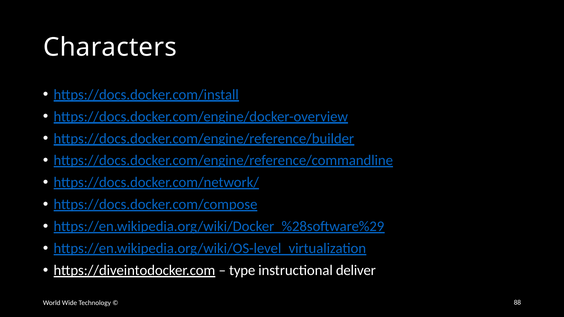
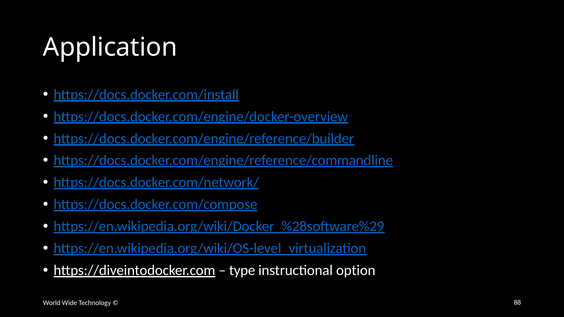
Characters: Characters -> Application (110, 47)
deliver: deliver -> option (356, 271)
